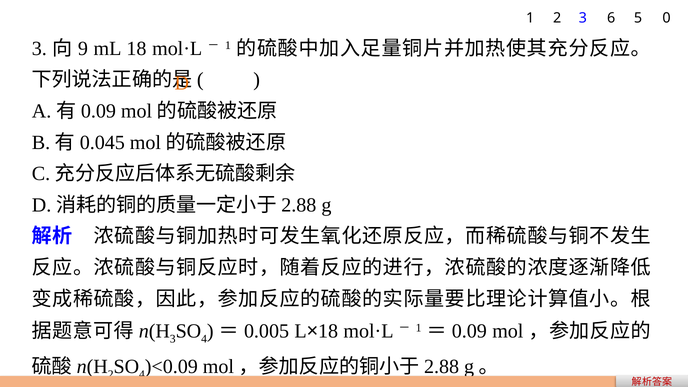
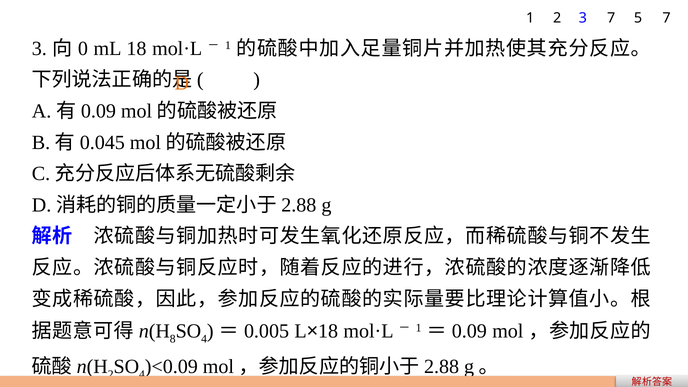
3 6: 6 -> 7 (611, 18)
5 0: 0 -> 7 (667, 18)
9: 9 -> 0 (83, 49)
3: 3 -> 8 (173, 339)
